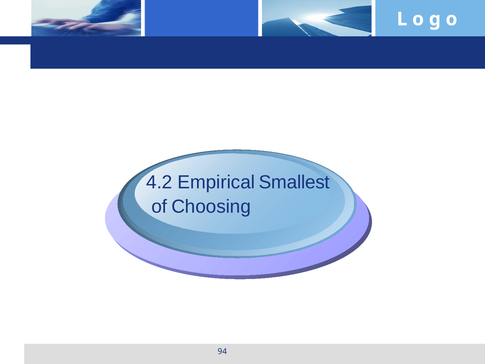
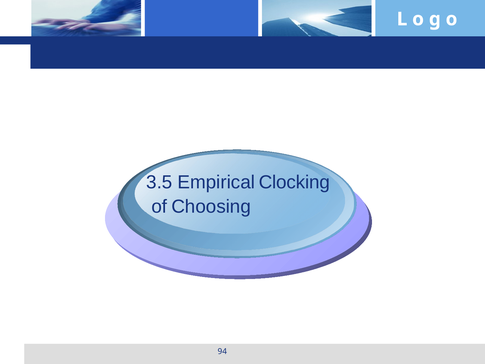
4.2: 4.2 -> 3.5 (159, 182)
Smallest: Smallest -> Clocking (294, 182)
